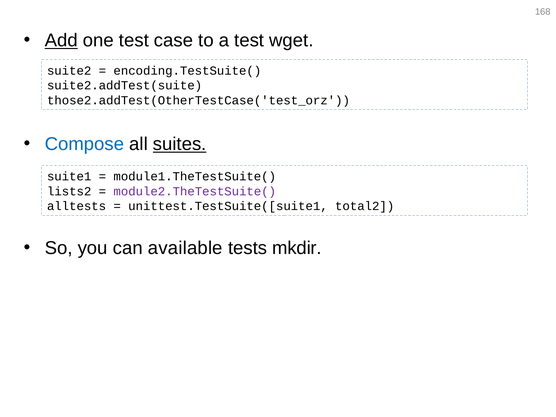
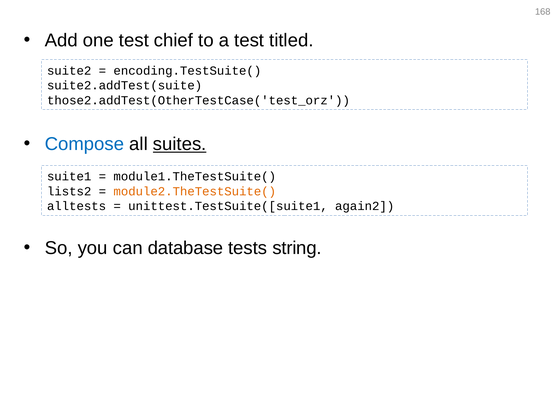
Add underline: present -> none (61, 40)
case: case -> chief (174, 40)
wget: wget -> titled (291, 40)
module2.TheTestSuite( colour: purple -> orange (195, 191)
total2: total2 -> again2 (365, 206)
available: available -> database (185, 248)
mkdir: mkdir -> string (297, 248)
